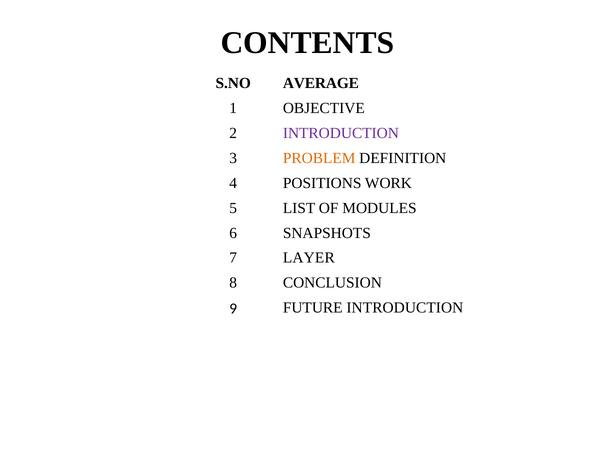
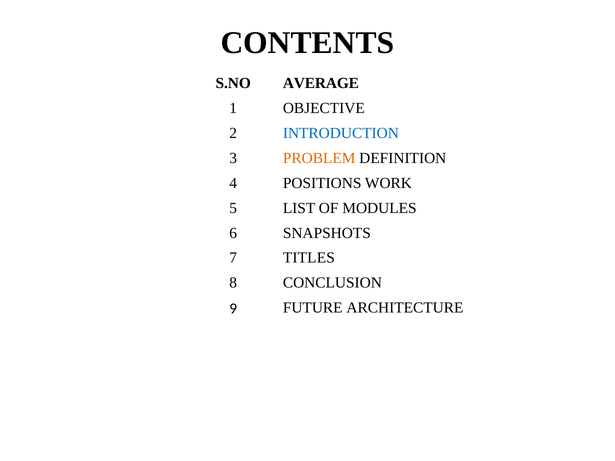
INTRODUCTION colour: purple -> blue (341, 133)
LAYER: LAYER -> TITLES (309, 258)
FUTURE INTRODUCTION: INTRODUCTION -> ARCHITECTURE (405, 308)
